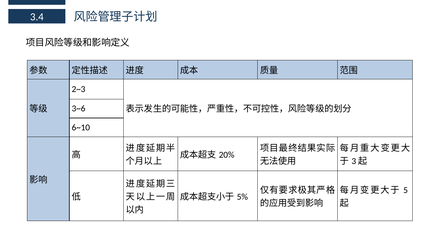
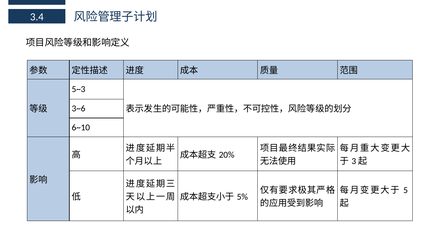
2~3: 2~3 -> 5~3 (79, 89)
